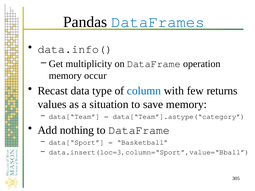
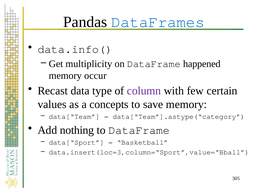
operation: operation -> happened (202, 64)
column colour: blue -> purple (144, 91)
returns: returns -> certain (222, 91)
situation: situation -> concepts (109, 105)
